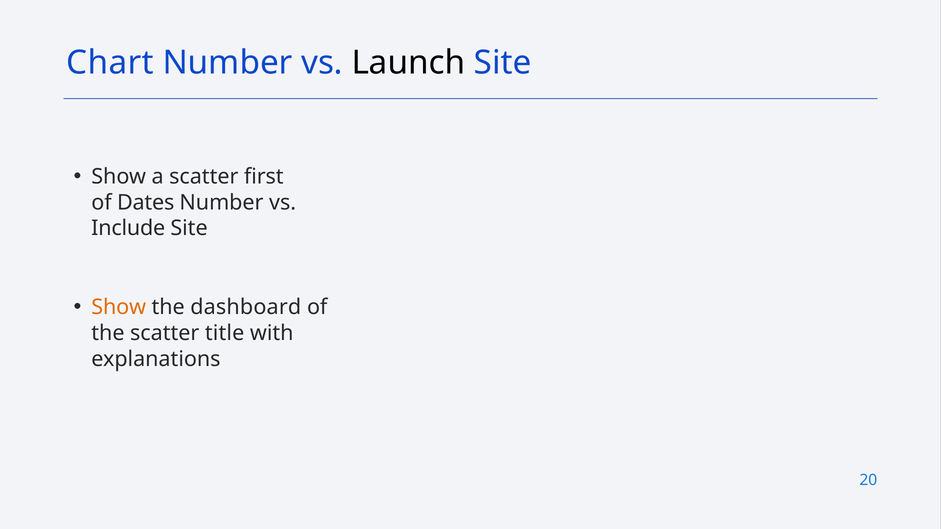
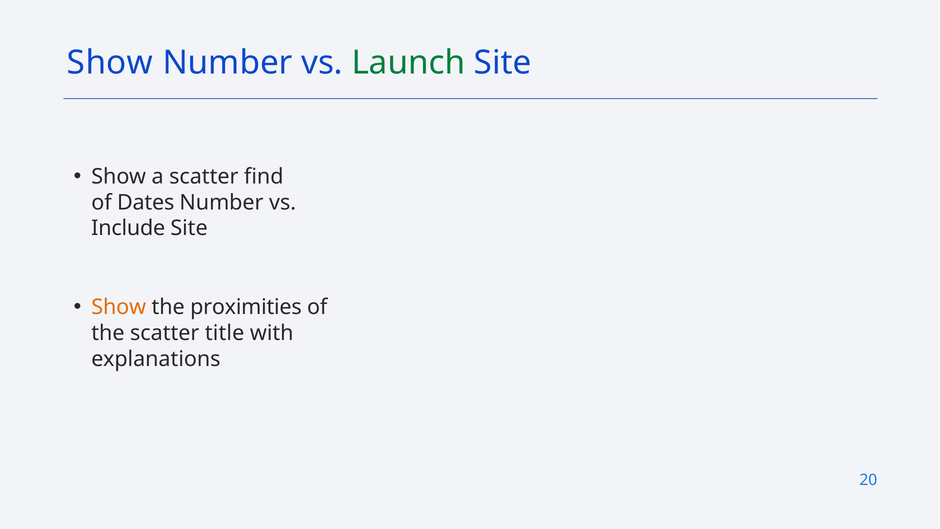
Chart: Chart -> Show (110, 63)
Launch colour: black -> green (408, 63)
first: first -> find (264, 177)
dashboard: dashboard -> proximities (246, 307)
